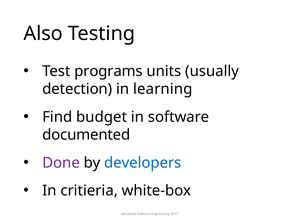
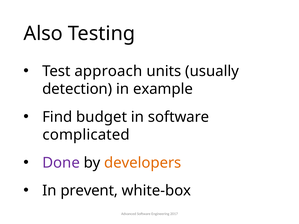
programs: programs -> approach (108, 71)
learning: learning -> example (163, 89)
documented: documented -> complicated (86, 135)
developers colour: blue -> orange (143, 163)
critieria: critieria -> prevent (89, 191)
